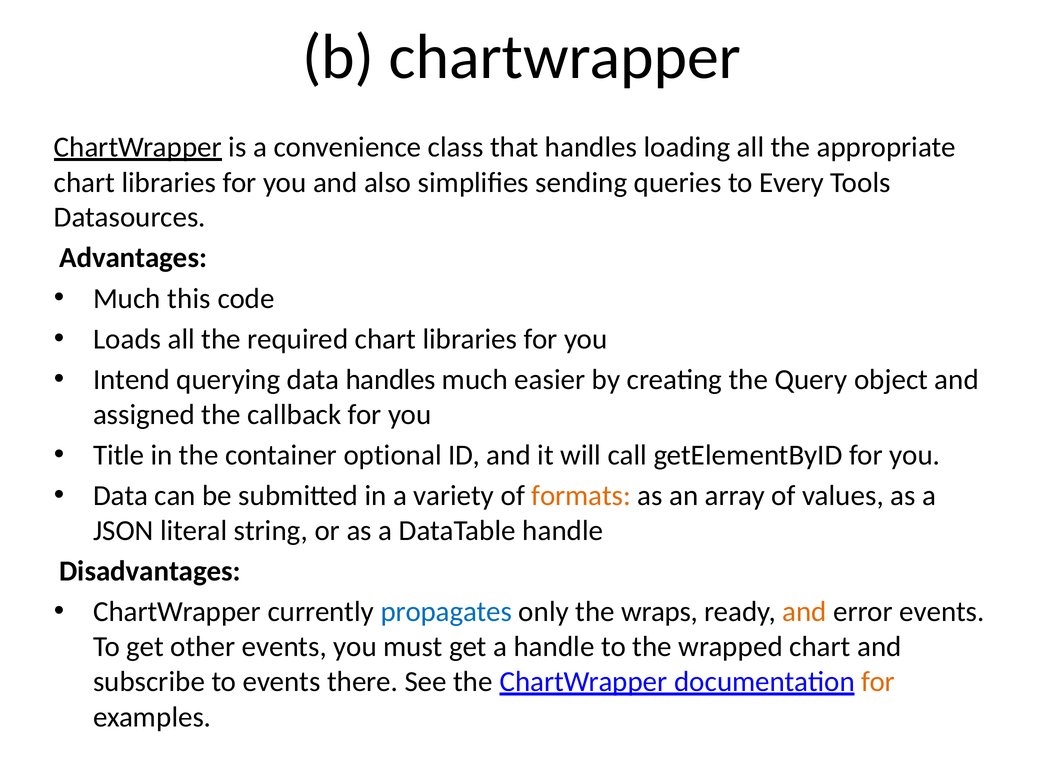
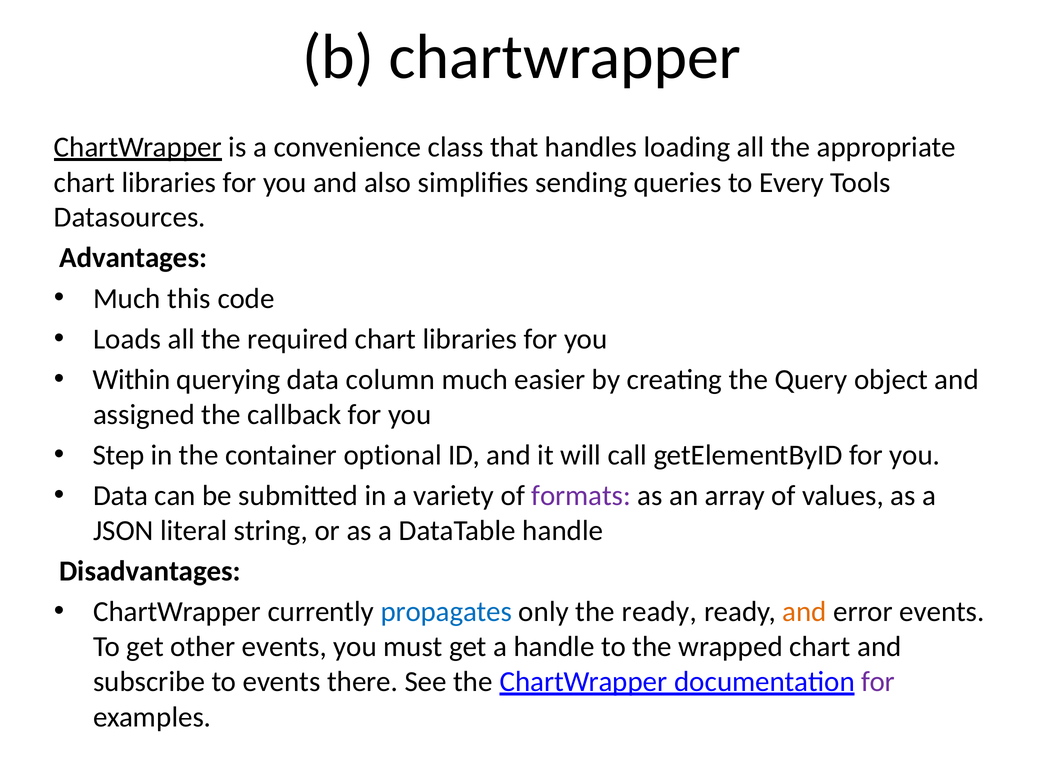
Intend: Intend -> Within (132, 380)
data handles: handles -> column (390, 380)
Title: Title -> Step (119, 455)
formats colour: orange -> purple (581, 496)
the wraps: wraps -> ready (659, 612)
for colour: orange -> purple (878, 681)
